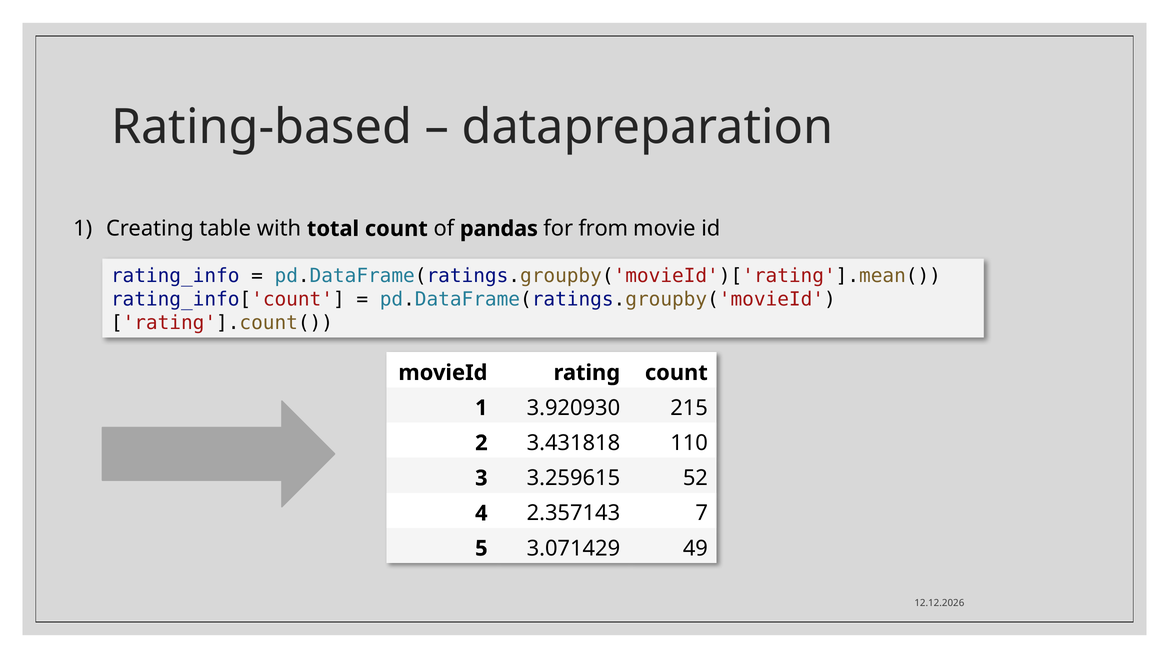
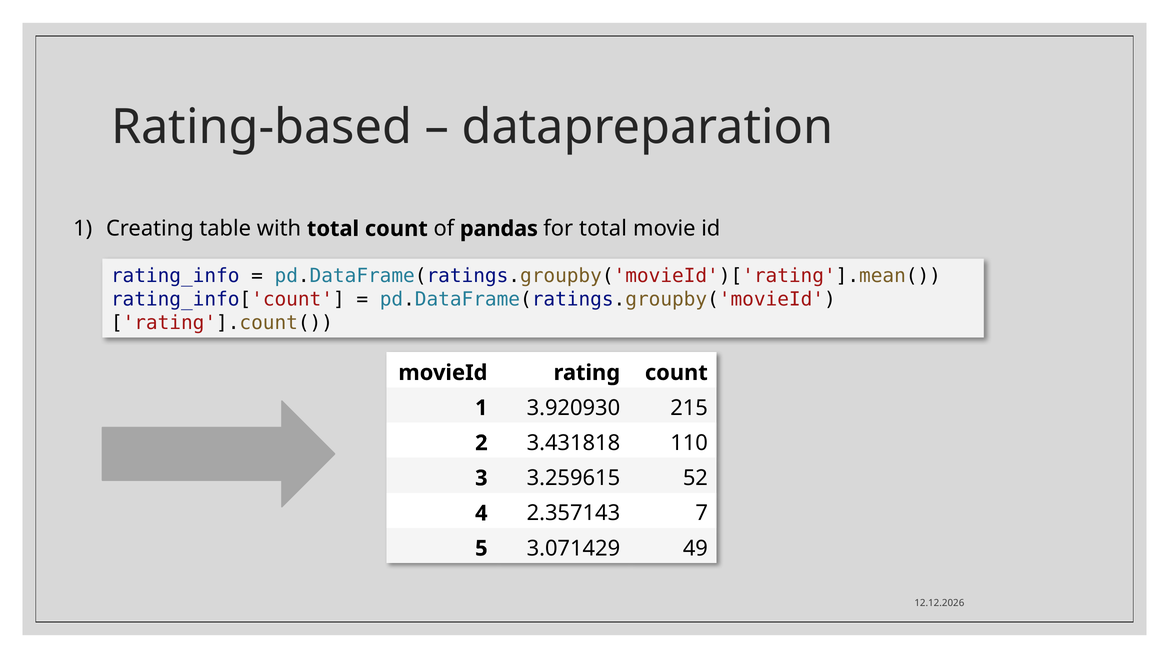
for from: from -> total (603, 229)
